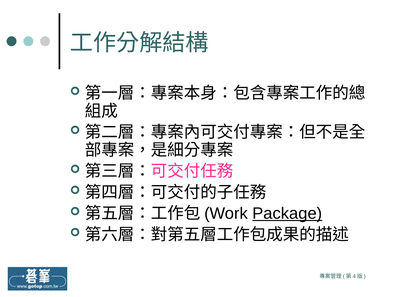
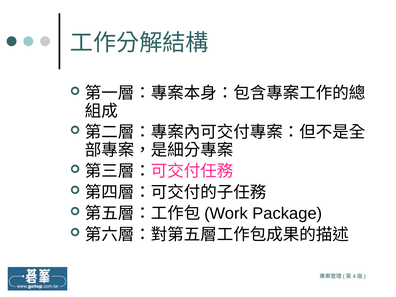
Package underline: present -> none (287, 213)
